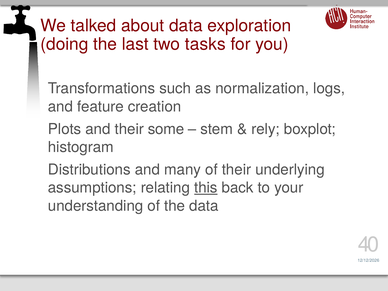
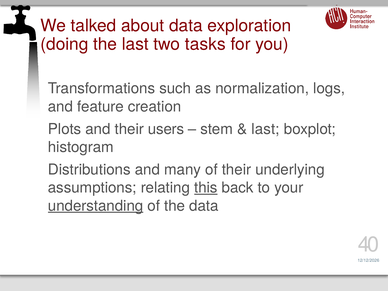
some: some -> users (166, 129)
rely: rely -> last (265, 129)
understanding underline: none -> present (96, 206)
